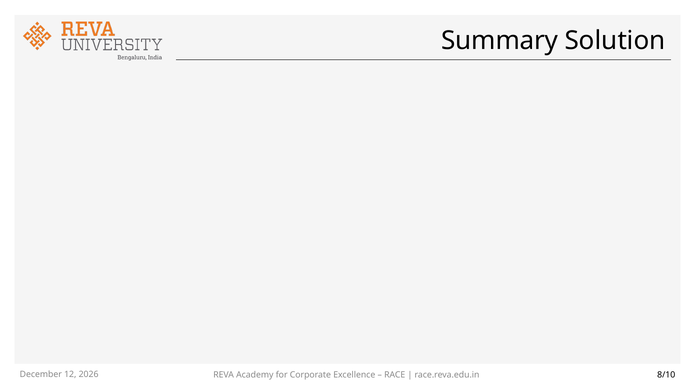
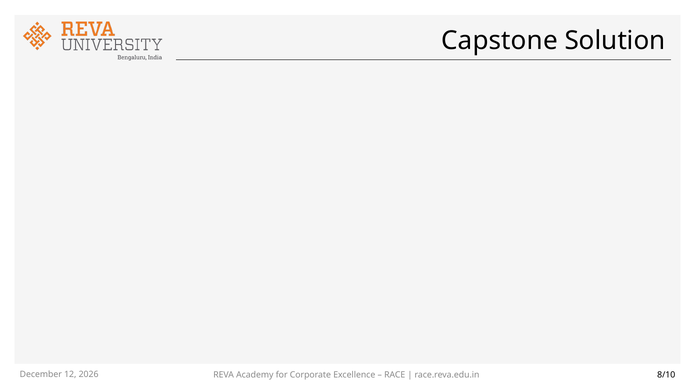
Summary: Summary -> Capstone (499, 41)
